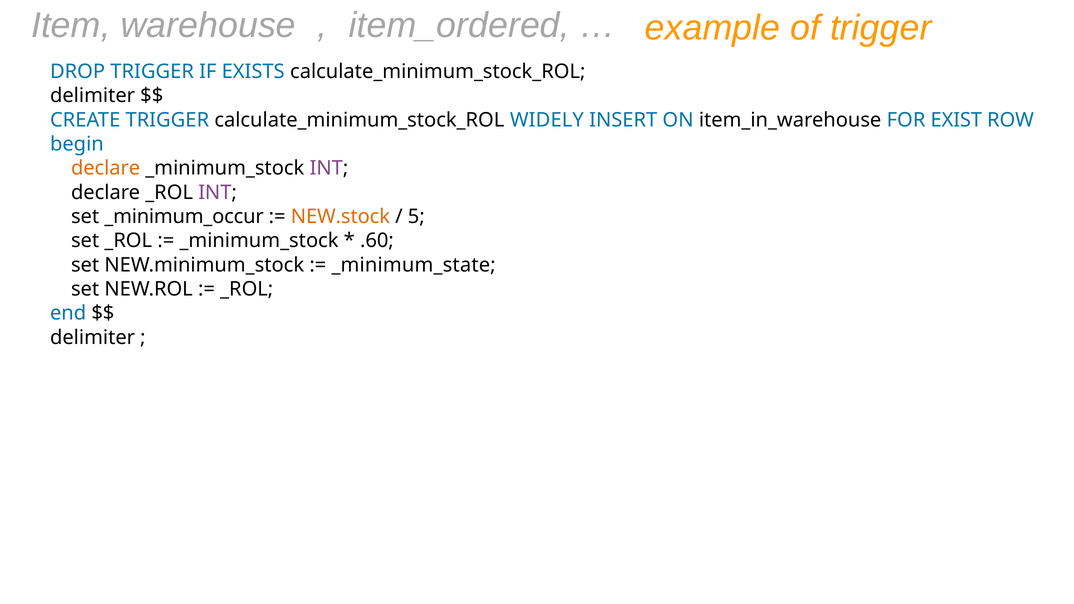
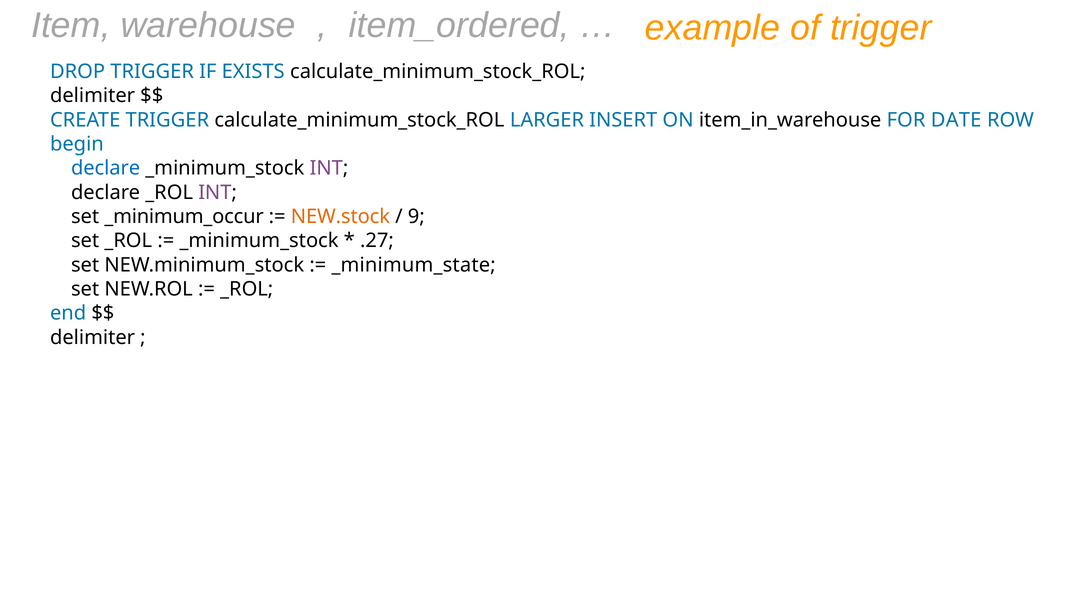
WIDELY: WIDELY -> LARGER (547, 120)
EXIST: EXIST -> DATE (956, 120)
declare colour: orange -> blue (106, 168)
5: 5 -> 9 (416, 217)
.60: .60 -> .27 (377, 241)
